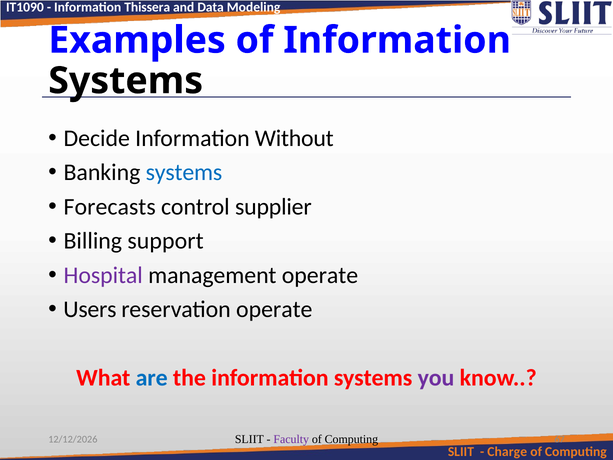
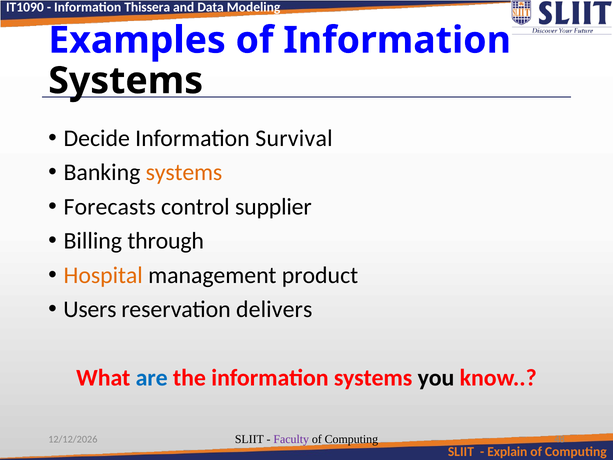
Without: Without -> Survival (294, 138)
systems colour: blue -> orange (184, 172)
support: support -> through (166, 241)
Hospital colour: purple -> orange (103, 275)
management operate: operate -> product (320, 275)
reservation operate: operate -> delivers (274, 309)
you colour: purple -> black (436, 378)
67: 67 -> 48 (560, 439)
Charge: Charge -> Explain (507, 451)
